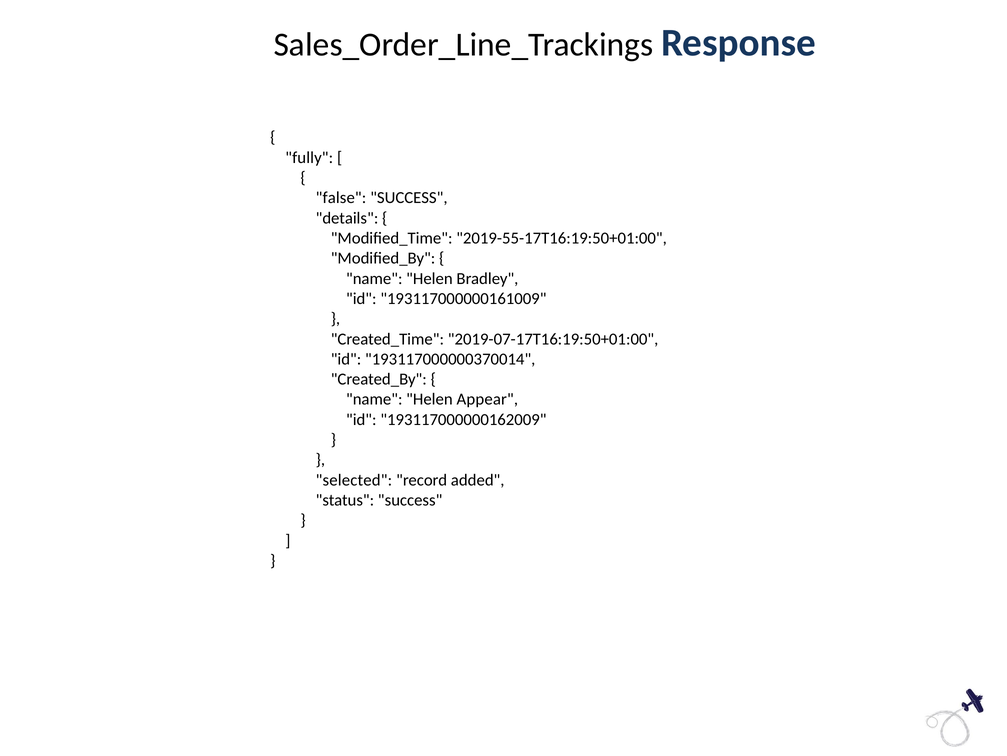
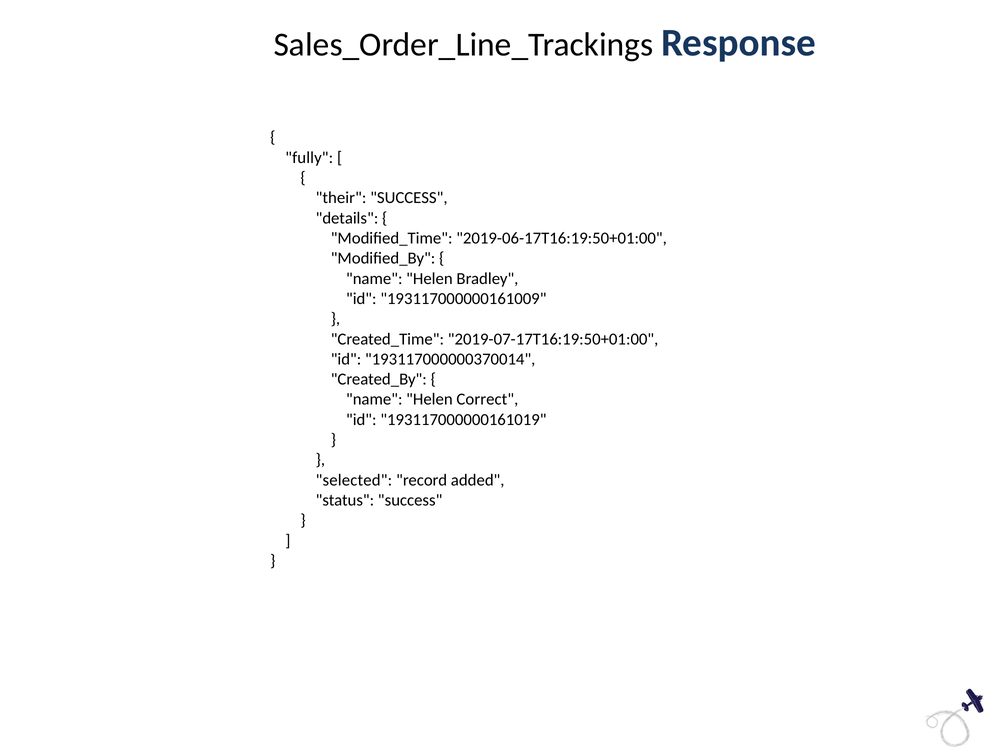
false: false -> their (341, 198)
2019-55-17T16:19:50+01:00: 2019-55-17T16:19:50+01:00 -> 2019-06-17T16:19:50+01:00 (562, 238)
Appear: Appear -> Correct (487, 399)
193117000000162009: 193117000000162009 -> 193117000000161019 (463, 419)
